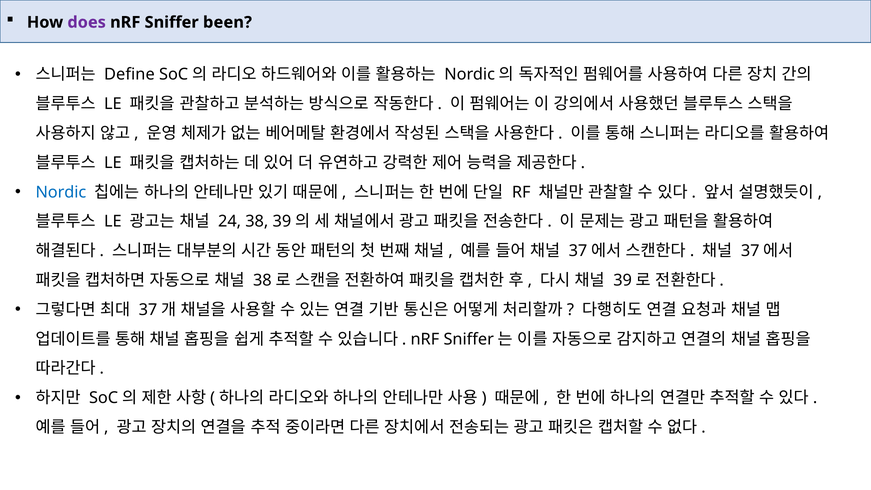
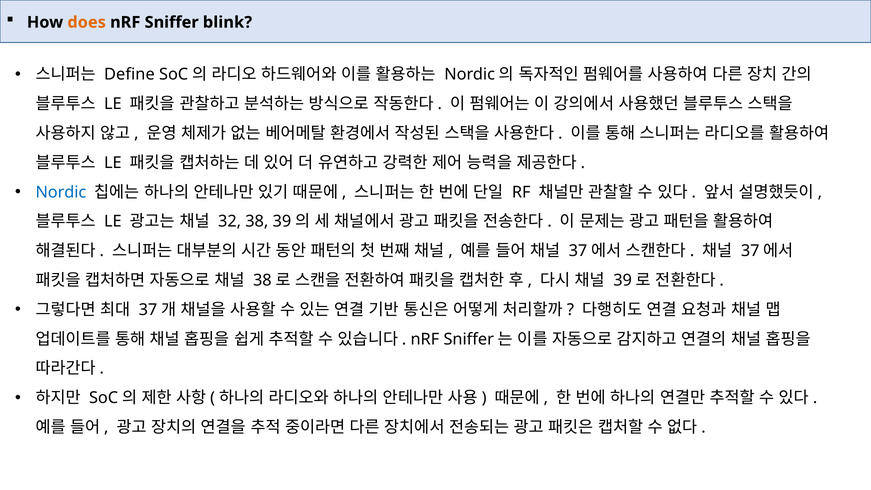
does colour: purple -> orange (87, 22)
been: been -> blink (227, 22)
24: 24 -> 32 (230, 222)
